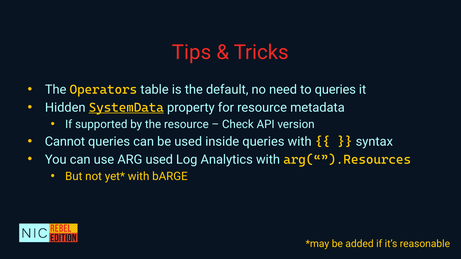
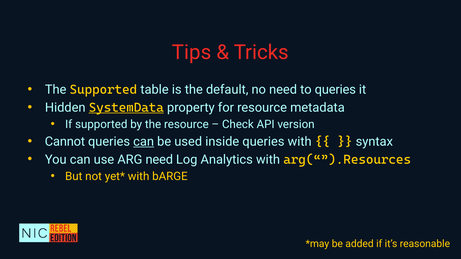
The Operators: Operators -> Supported (103, 90)
can underline: none -> present (144, 142)
ARG used: used -> need (159, 160)
